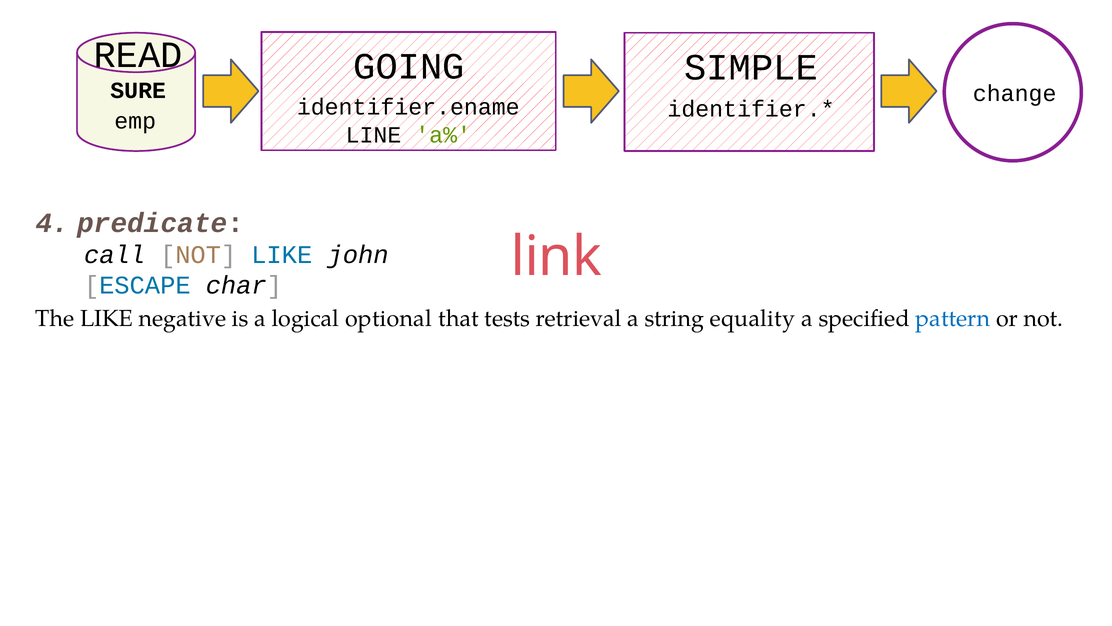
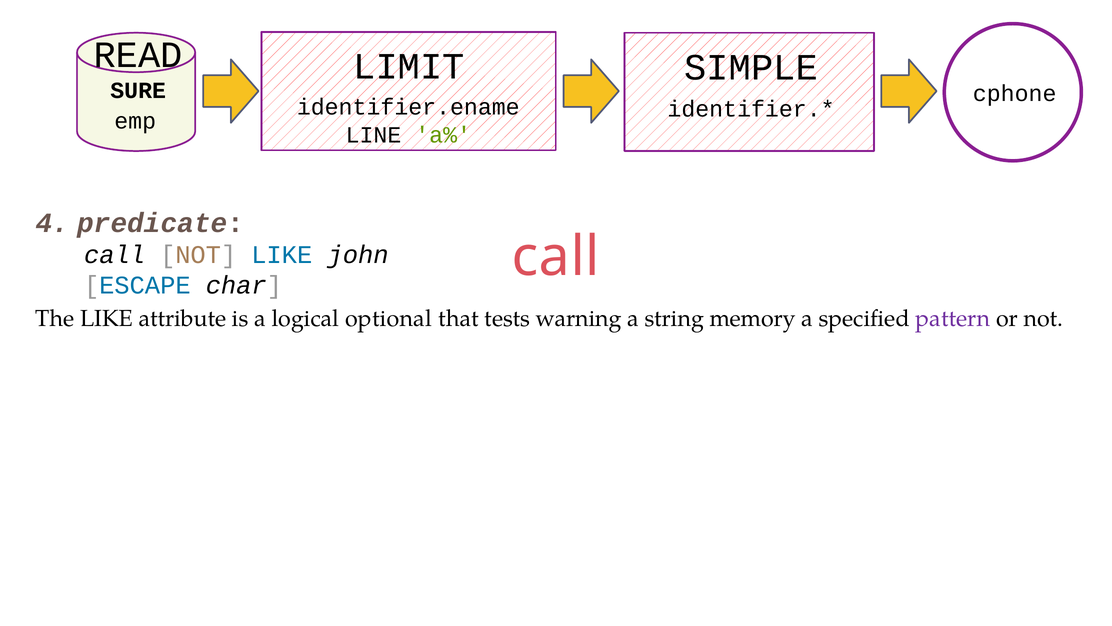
GOING: GOING -> LIMIT (409, 67)
change: change -> cphone (1015, 94)
link: link -> call (556, 257)
negative: negative -> attribute (183, 318)
retrieval: retrieval -> warning (579, 318)
equality: equality -> memory (753, 318)
pattern colour: blue -> purple (953, 318)
